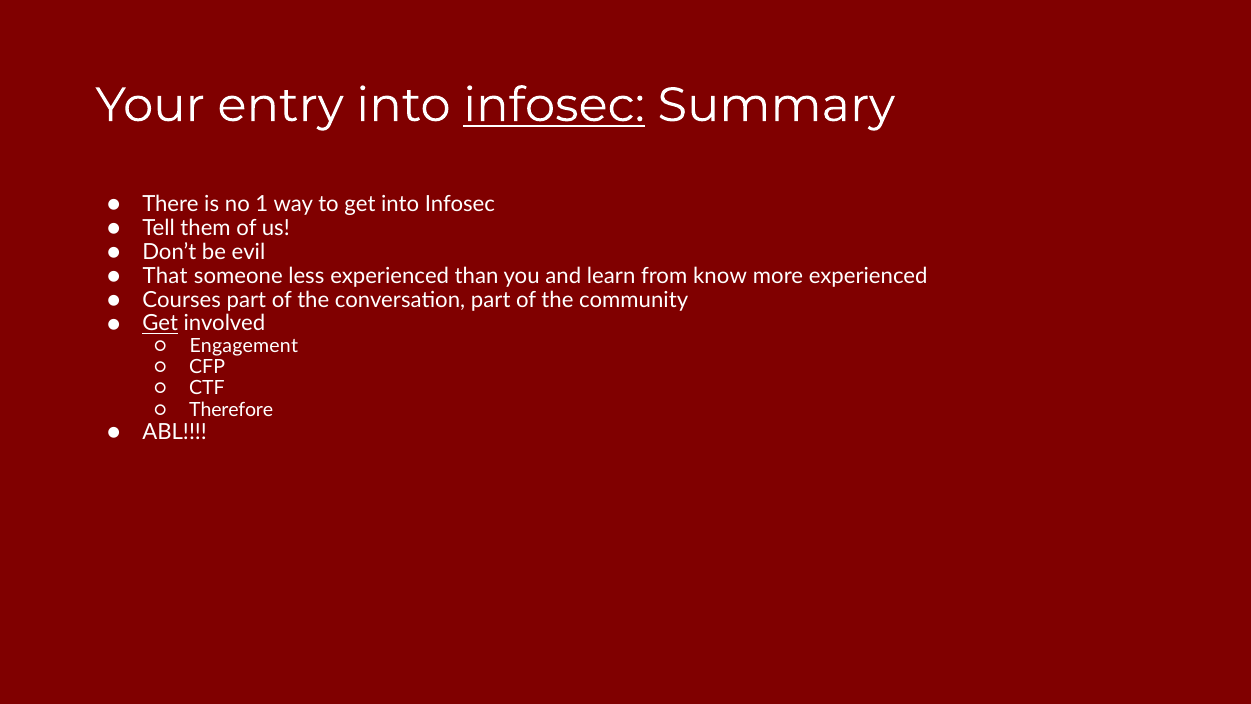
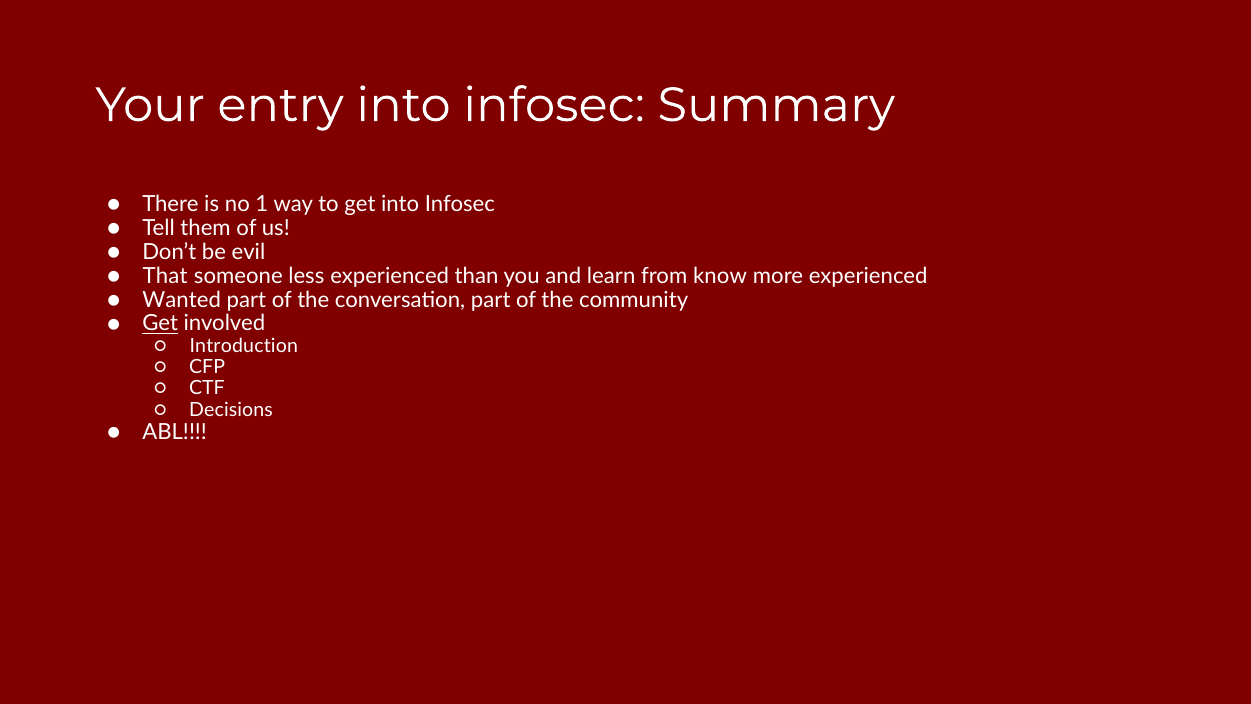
infosec underline: present -> none (554, 105)
Courses: Courses -> Wanted (182, 300)
Engagement: Engagement -> Introduction (244, 346)
Therefore: Therefore -> Decisions (231, 409)
